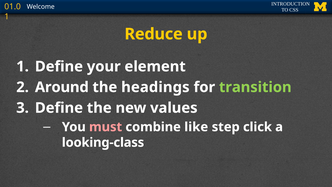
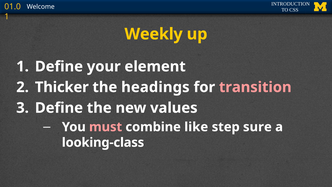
Reduce: Reduce -> Weekly (154, 34)
Around: Around -> Thicker (62, 87)
transition colour: light green -> pink (255, 87)
click: click -> sure (257, 127)
